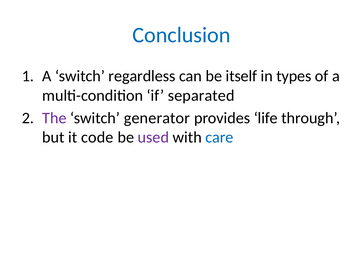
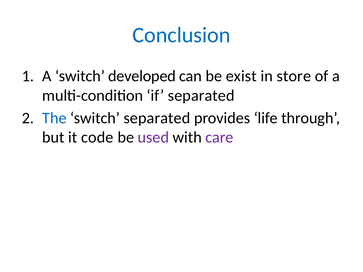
regardless: regardless -> developed (142, 76)
itself: itself -> exist (241, 76)
types: types -> store (294, 76)
The colour: purple -> blue (54, 118)
switch generator: generator -> separated (157, 118)
care colour: blue -> purple (219, 138)
